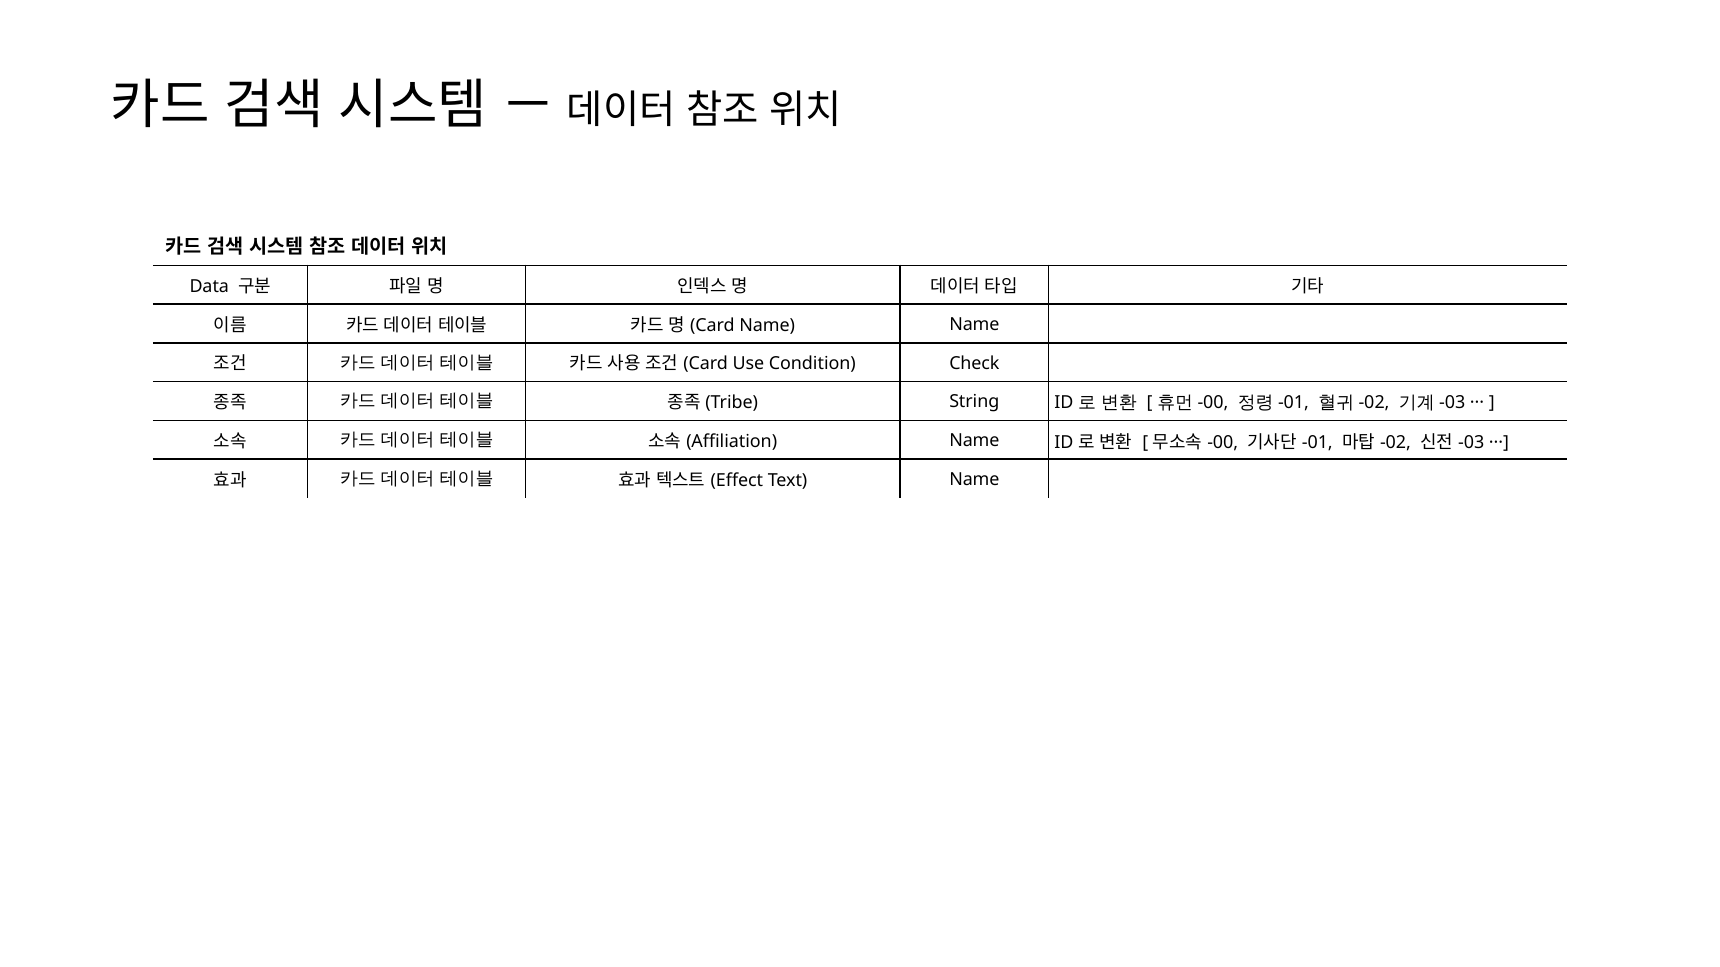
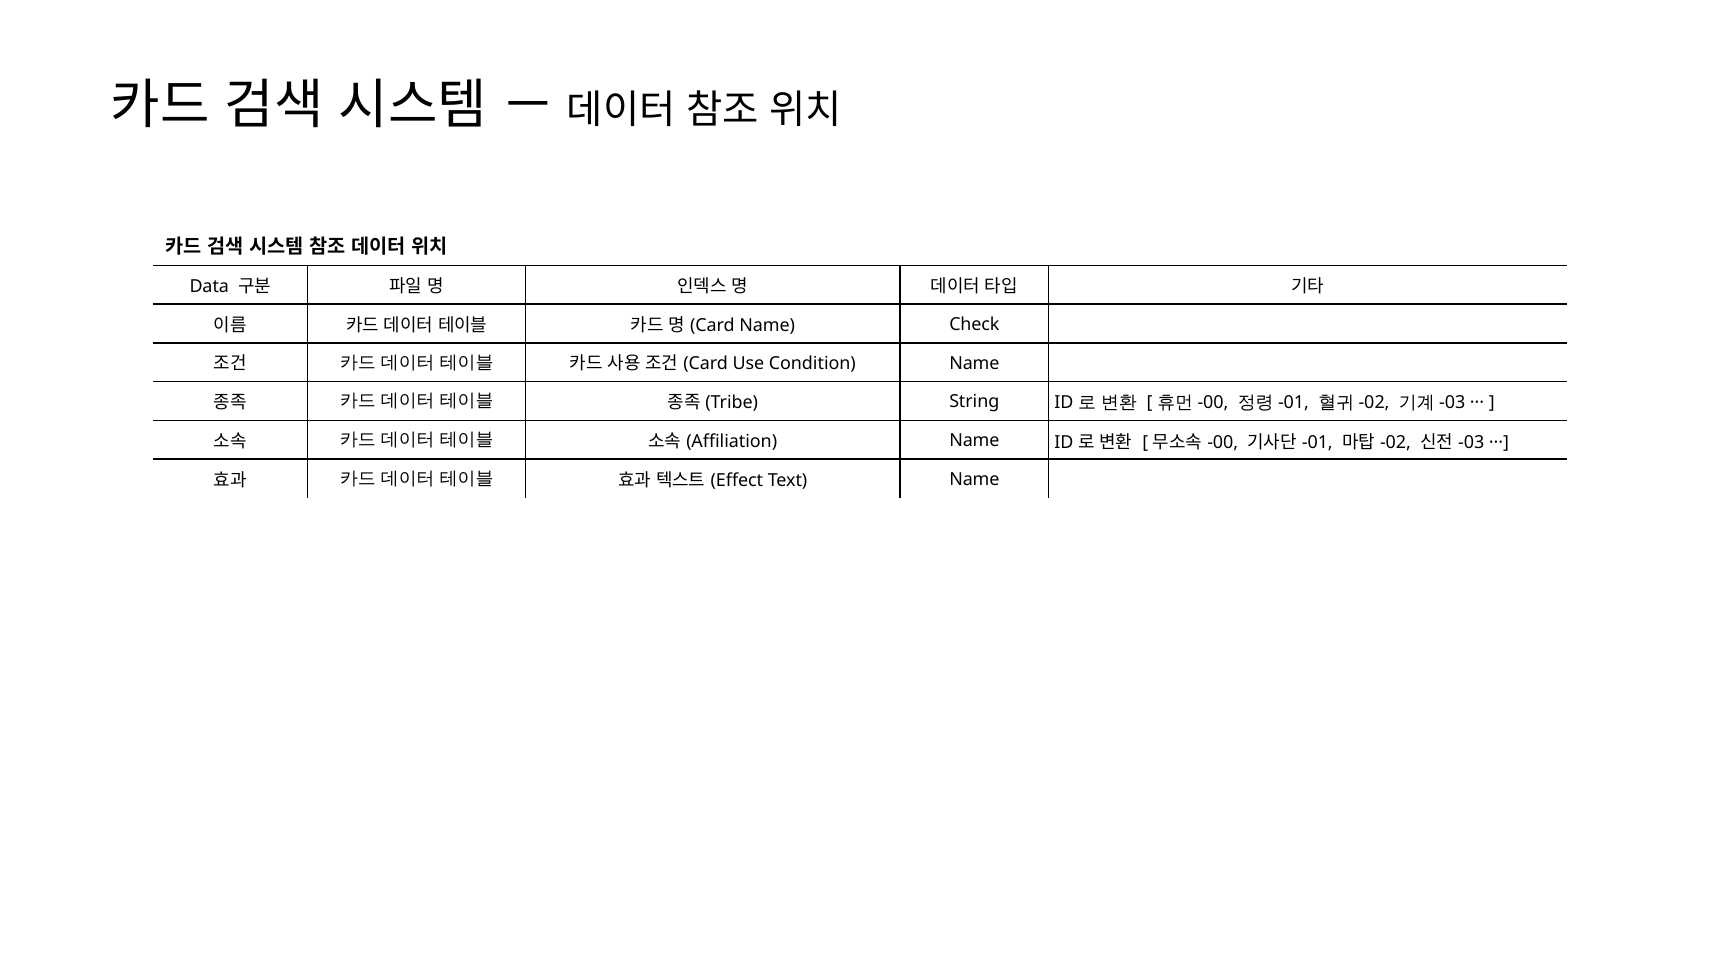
Name Name: Name -> Check (974, 325)
Condition Check: Check -> Name (974, 363)
